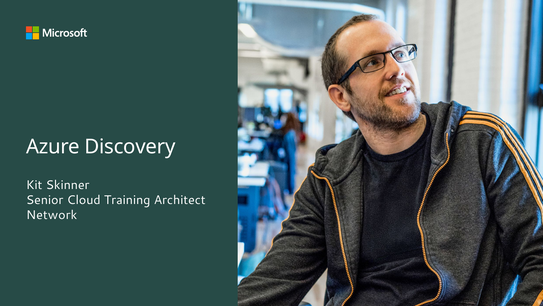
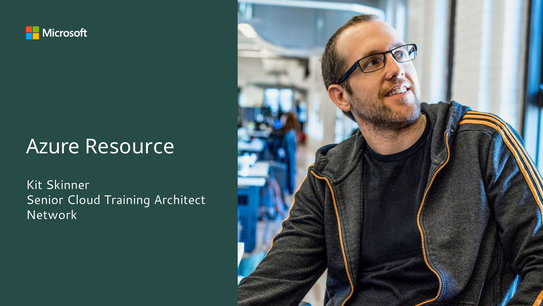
Discovery: Discovery -> Resource (130, 147)
